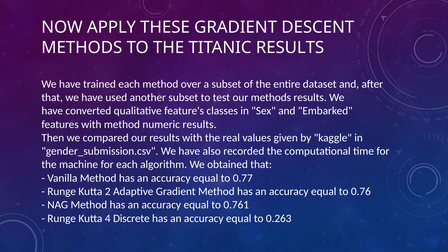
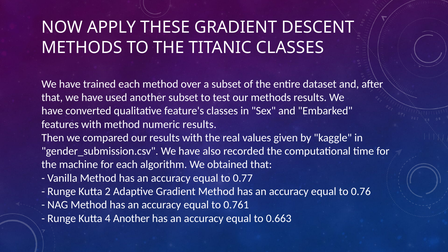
TITANIC RESULTS: RESULTS -> CLASSES (290, 48)
4 Discrete: Discrete -> Another (131, 218)
0.263: 0.263 -> 0.663 (279, 218)
